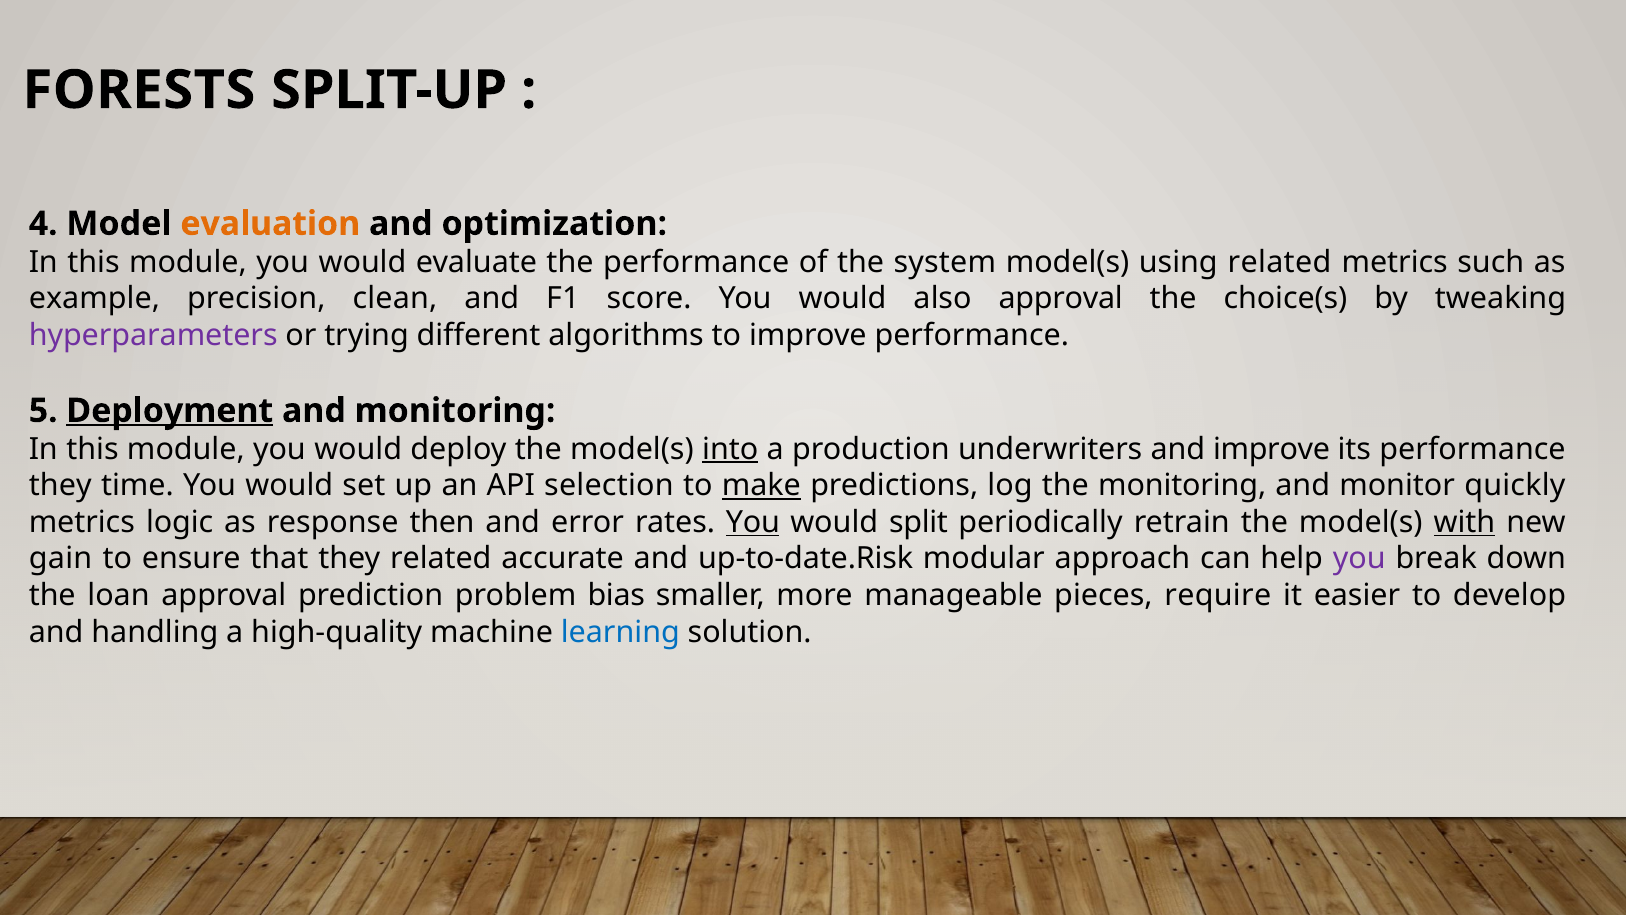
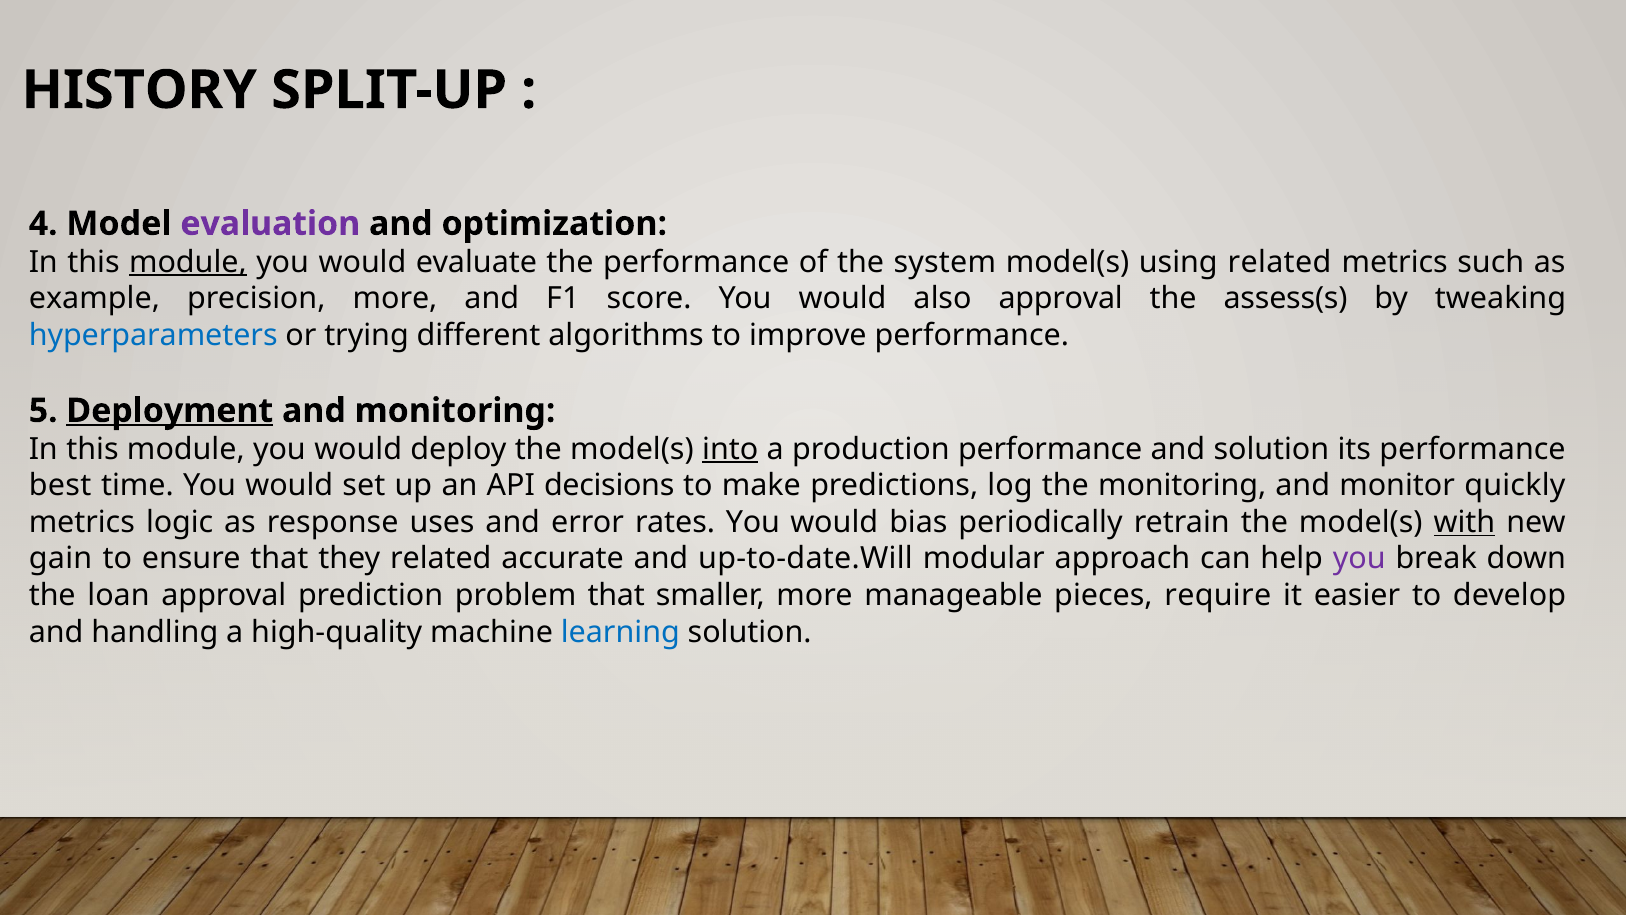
FORESTS: FORESTS -> HISTORY (139, 90)
evaluation colour: orange -> purple (270, 224)
module underline: none -> present (188, 262)
precision clean: clean -> more (395, 299)
choice(s: choice(s -> assess(s (1286, 299)
hyperparameters colour: purple -> blue (153, 335)
production underwriters: underwriters -> performance (1050, 449)
and improve: improve -> solution (1271, 449)
they: they -> best (60, 486)
selection: selection -> decisions (609, 486)
make underline: present -> none (761, 486)
then: then -> uses (442, 522)
You underline: present -> none (753, 522)
split: split -> bias (918, 522)
up-to-date.Risk: up-to-date.Risk -> up-to-date.Will (806, 559)
problem bias: bias -> that (616, 595)
